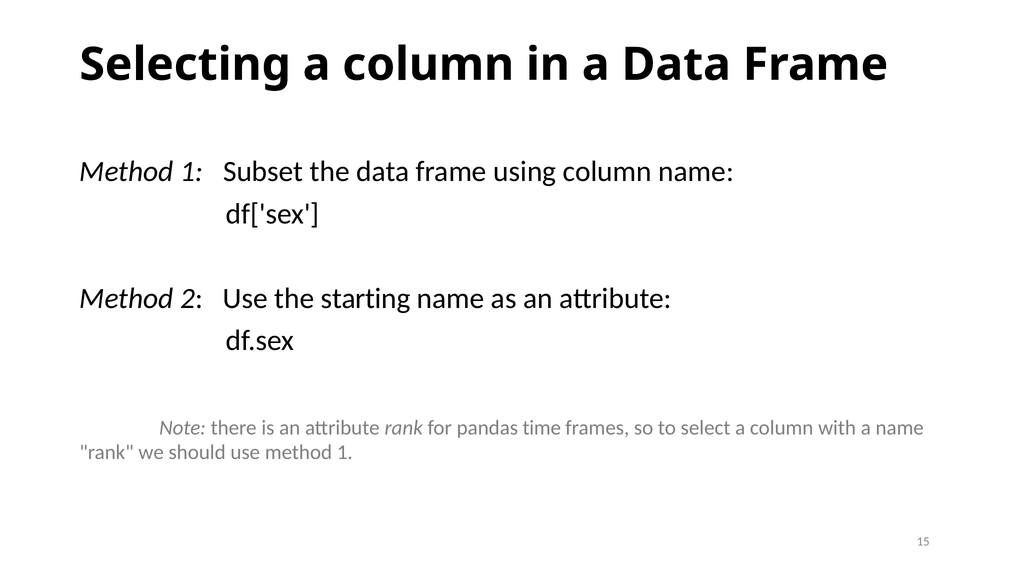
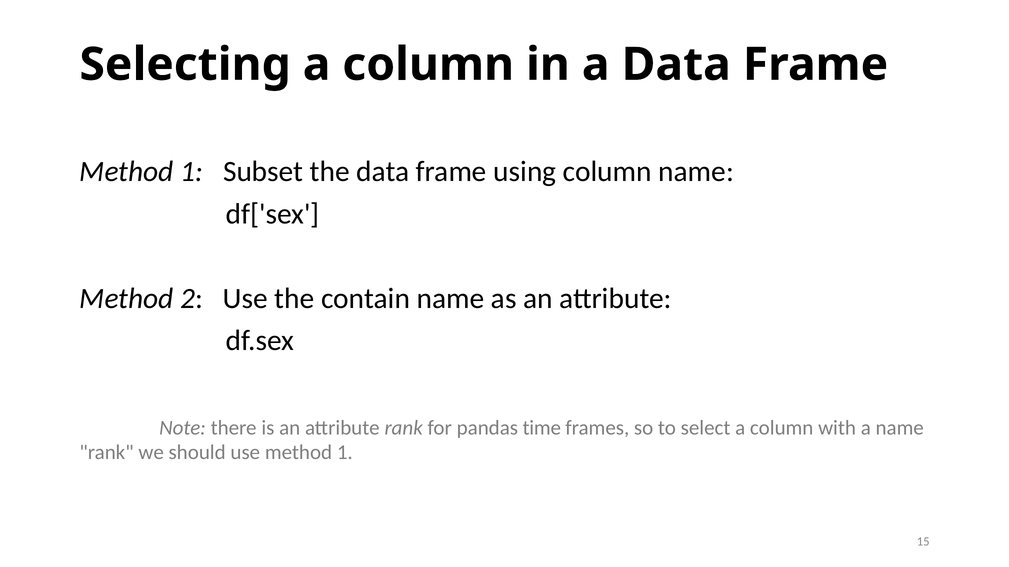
starting: starting -> contain (366, 299)
